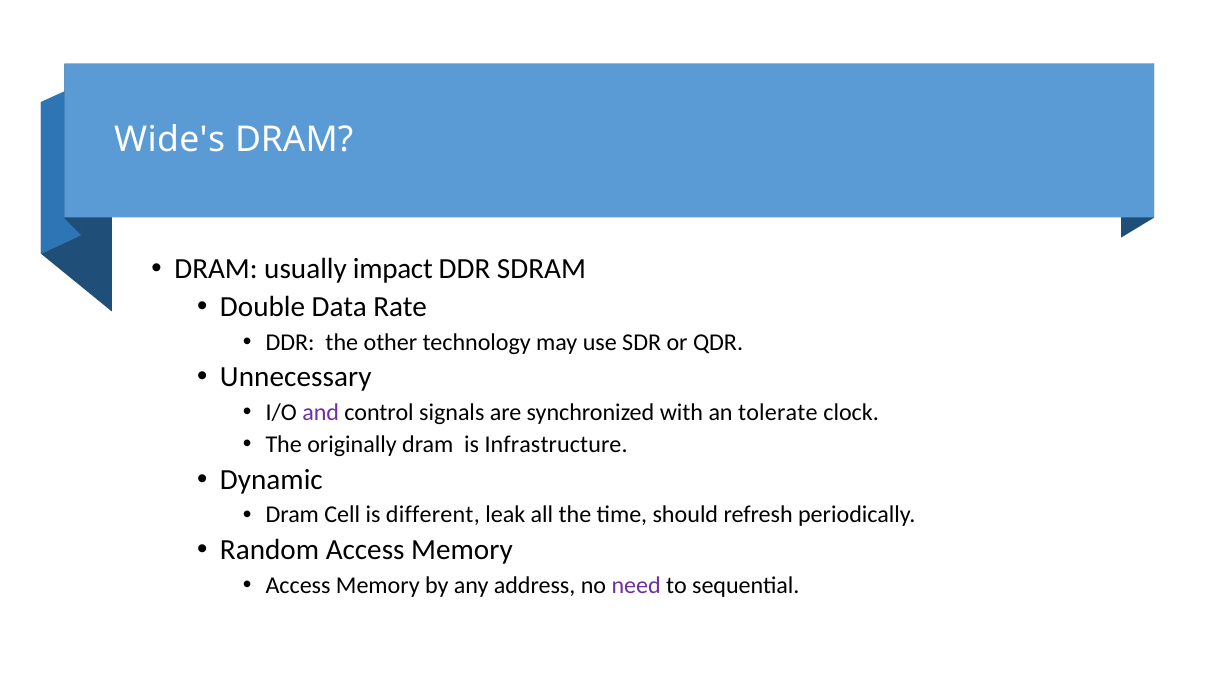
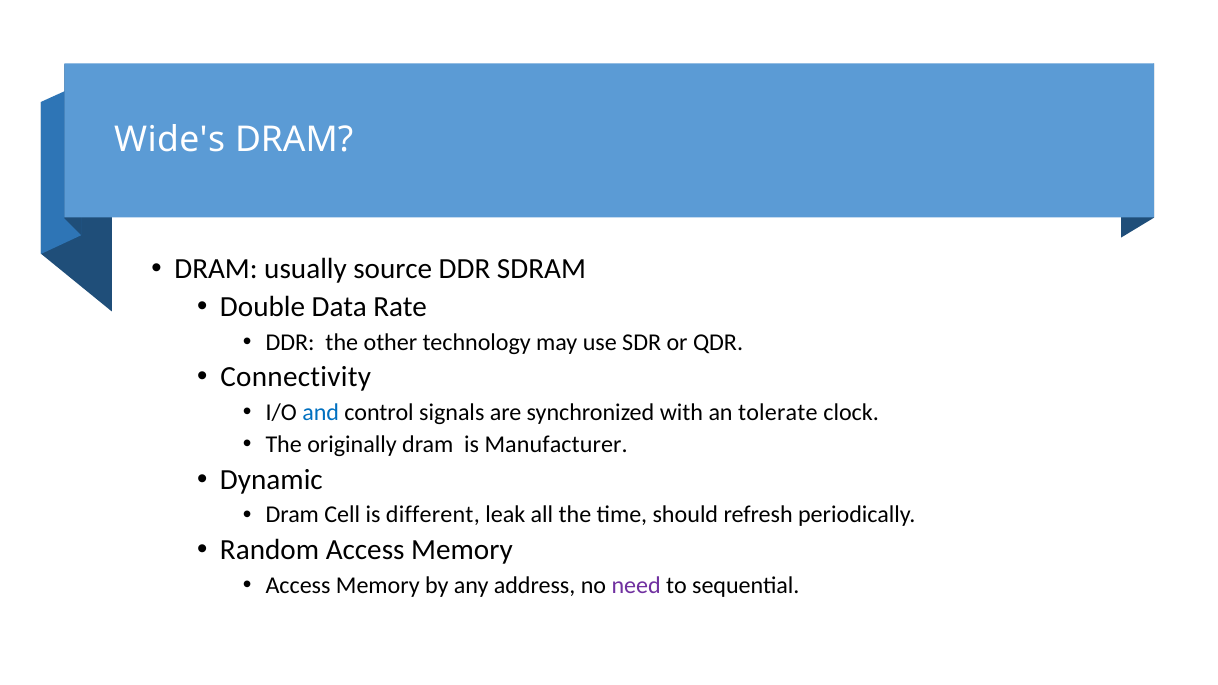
impact: impact -> source (393, 269)
Unnecessary: Unnecessary -> Connectivity (296, 377)
and colour: purple -> blue (321, 413)
Infrastructure: Infrastructure -> Manufacturer (556, 445)
